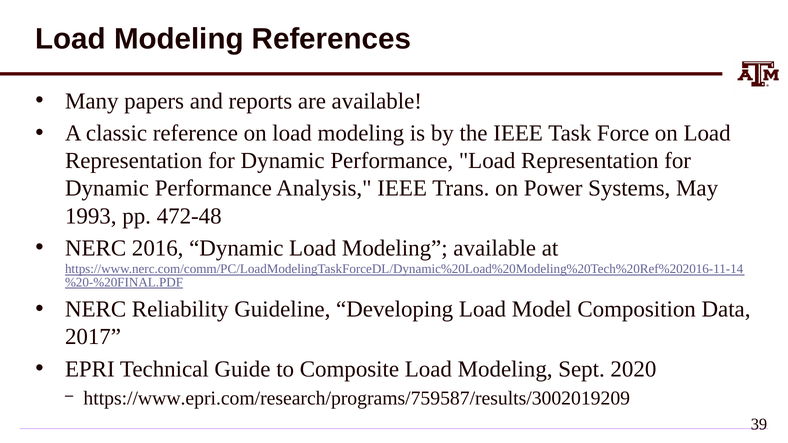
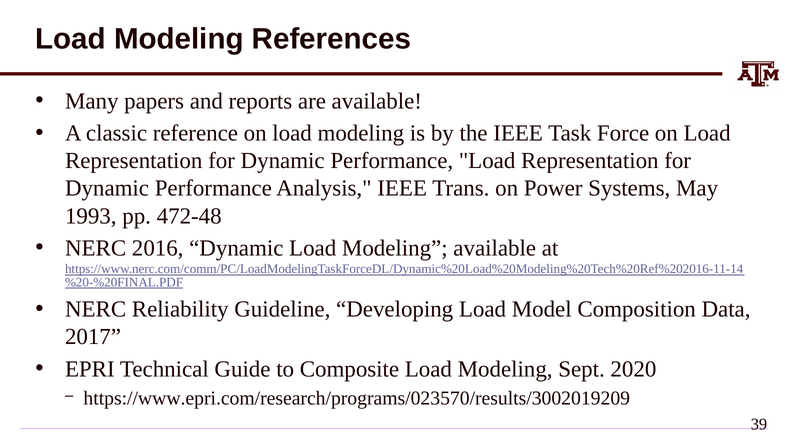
https://www.epri.com/research/programs/759587/results/3002019209: https://www.epri.com/research/programs/759587/results/3002019209 -> https://www.epri.com/research/programs/023570/results/3002019209 (357, 398)
